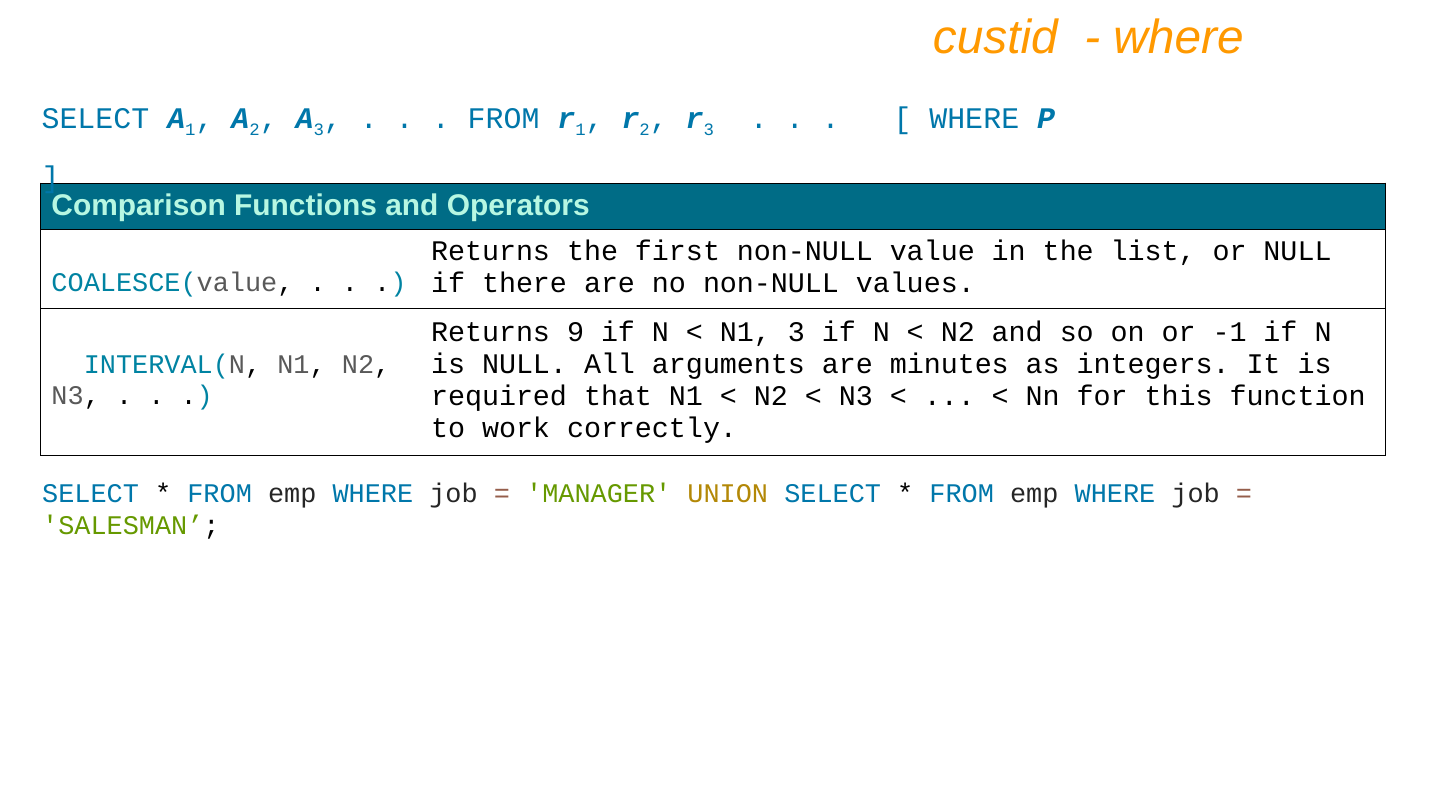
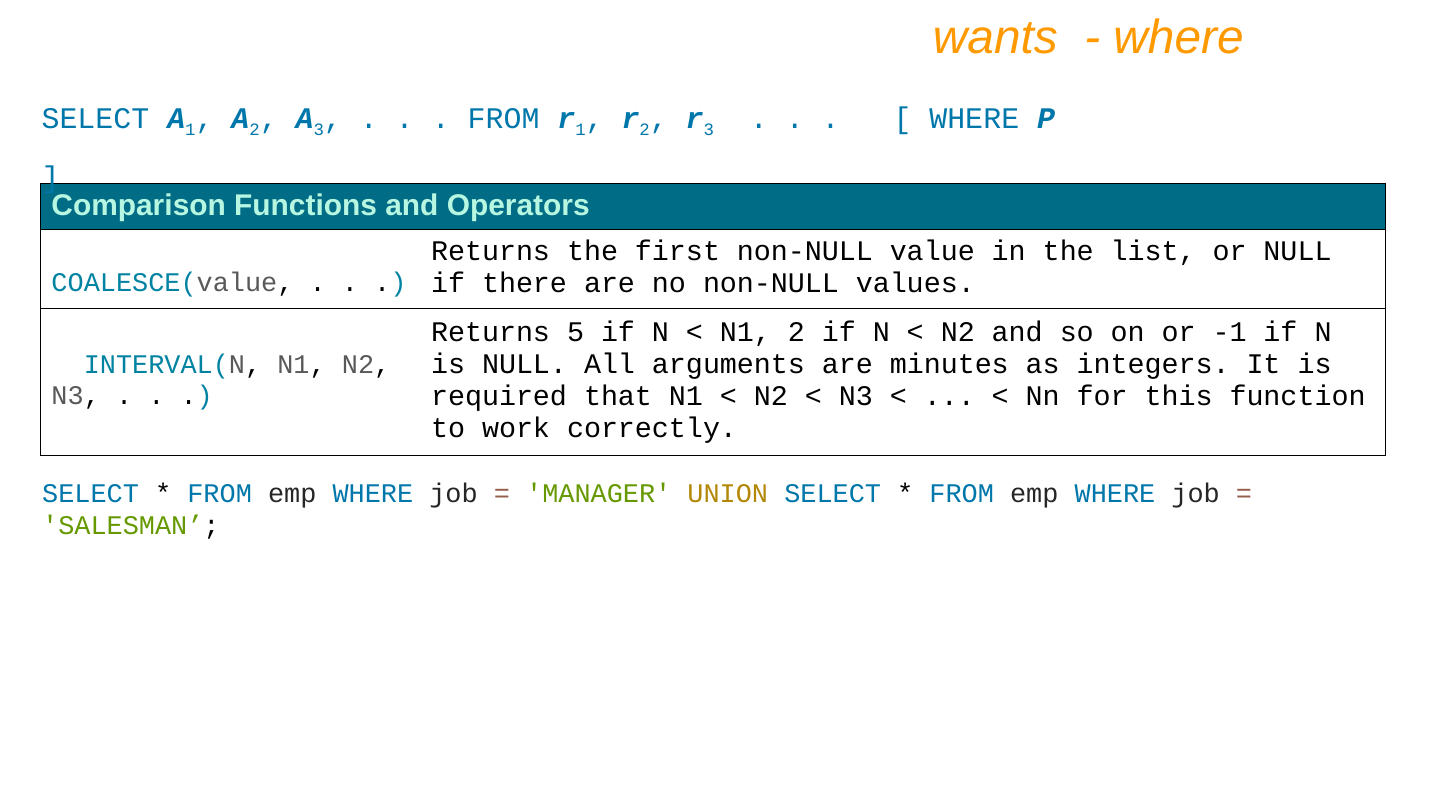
custid: custid -> wants (995, 37)
9: 9 -> 5 (576, 332)
N1 3: 3 -> 2 (796, 332)
